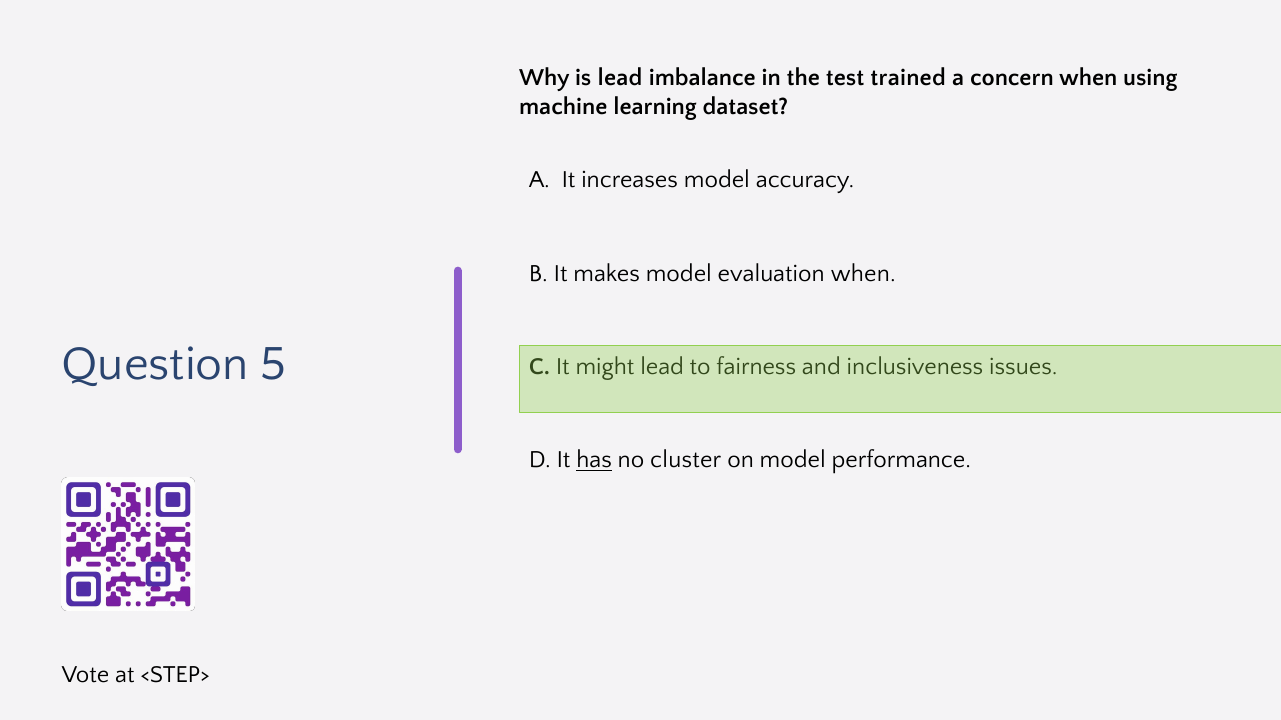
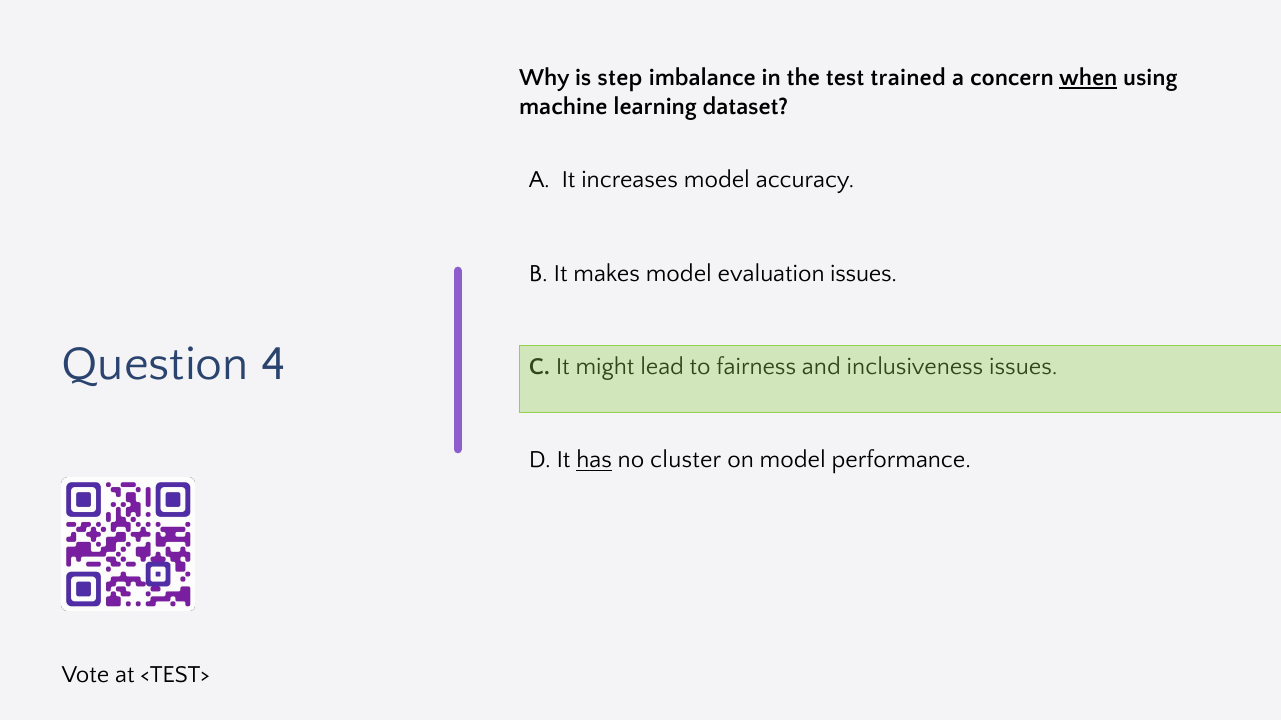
is lead: lead -> step (620, 78)
when underline: none -> present (1088, 78)
evaluation when: when -> issues (864, 273)
5: 5 -> 4 (273, 363)
<STEP>: <STEP> -> <TEST> (175, 675)
